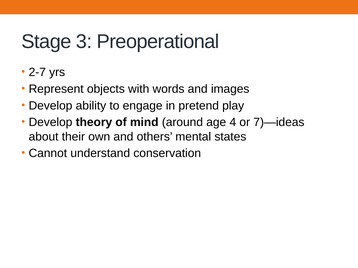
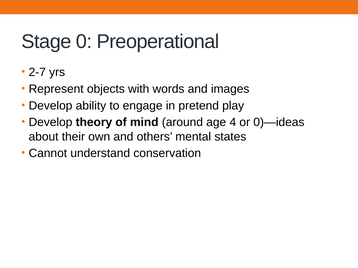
3: 3 -> 0 (84, 42)
7)—ideas: 7)—ideas -> 0)—ideas (279, 123)
